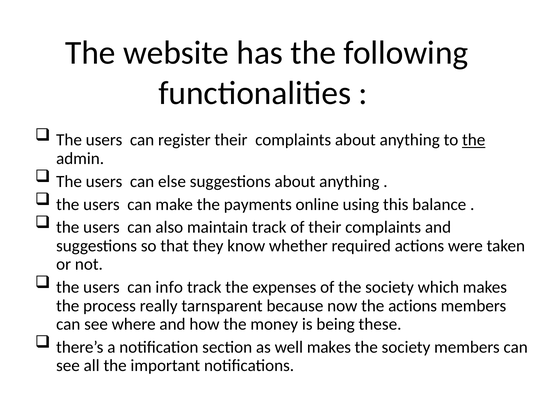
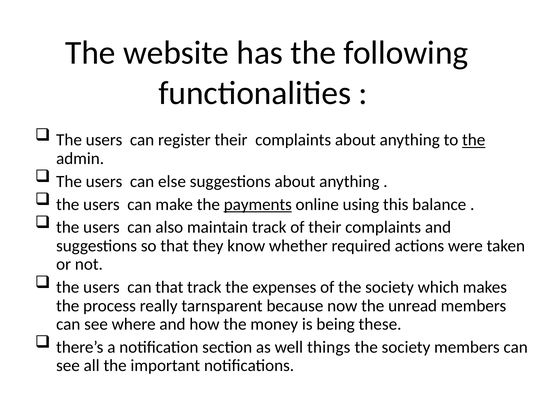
payments underline: none -> present (258, 204)
can info: info -> that (169, 287)
the actions: actions -> unread (413, 306)
well makes: makes -> things (329, 347)
